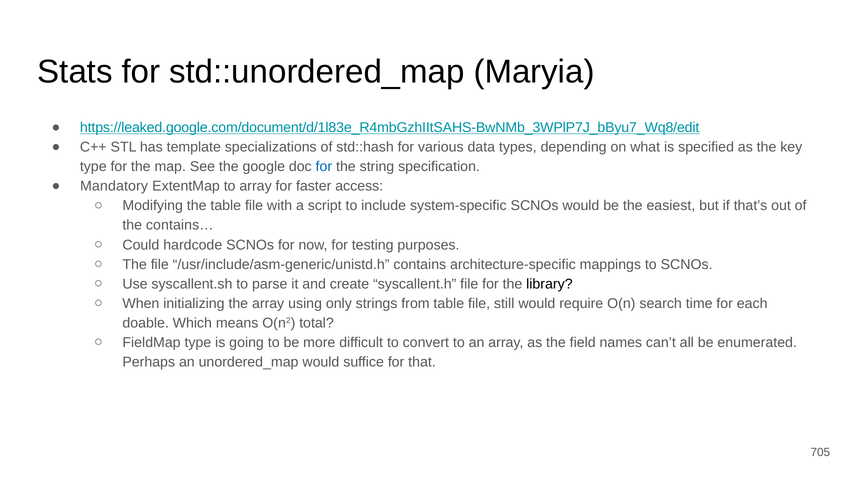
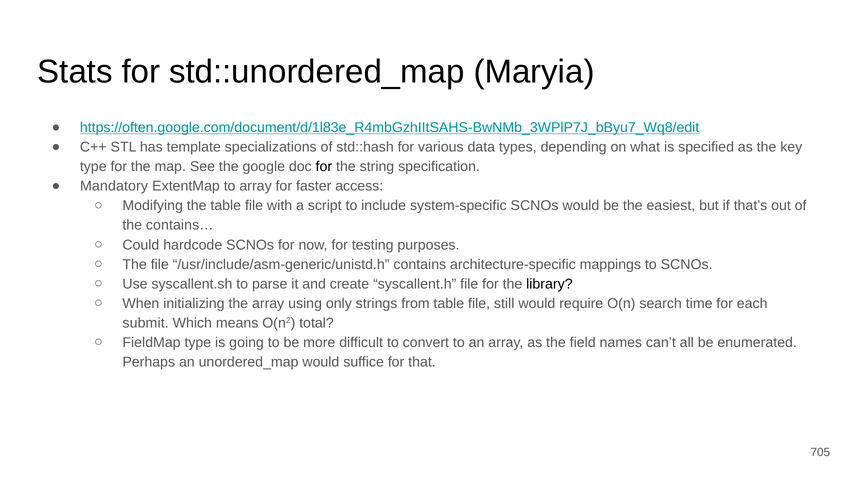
https://leaked.google.com/document/d/1l83e_R4mbGzhIItSAHS-BwNMb_3WPlP7J_bByu7_Wq8/edit: https://leaked.google.com/document/d/1l83e_R4mbGzhIItSAHS-BwNMb_3WPlP7J_bByu7_Wq8/edit -> https://often.google.com/document/d/1l83e_R4mbGzhIItSAHS-BwNMb_3WPlP7J_bByu7_Wq8/edit (390, 128)
for colour: blue -> black (324, 167)
doable: doable -> submit (146, 323)
